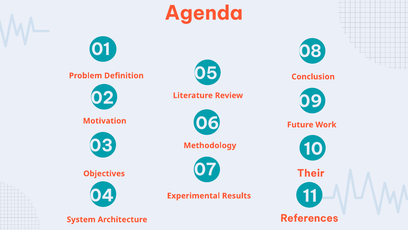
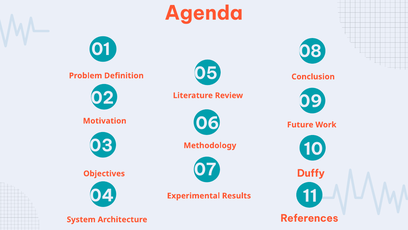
Their: Their -> Duffy (311, 173)
